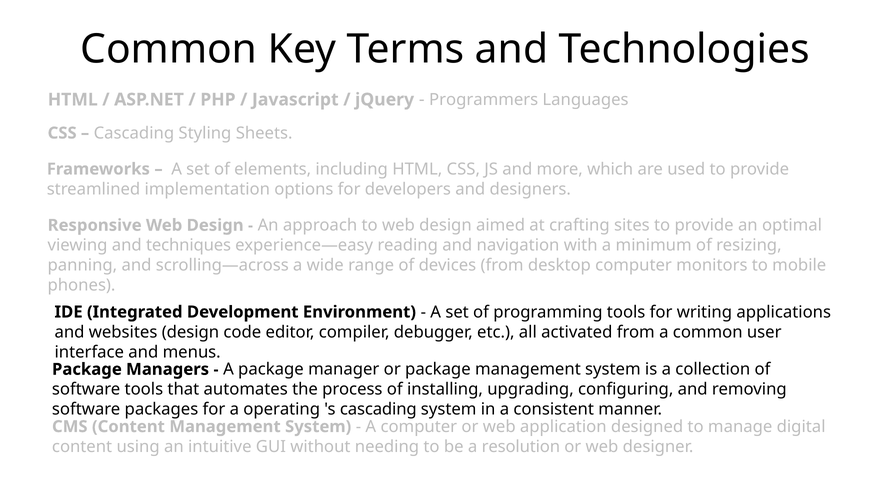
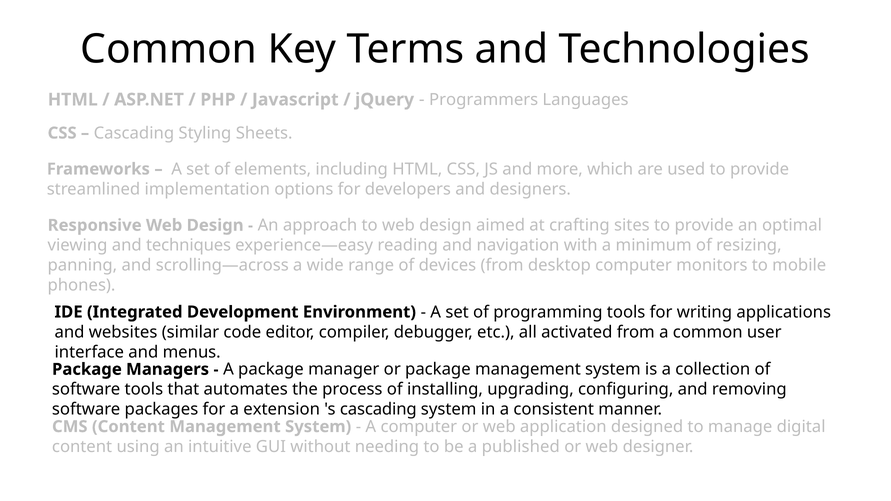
websites design: design -> similar (190, 332)
operating: operating -> extension (282, 410)
resolution: resolution -> published (521, 447)
